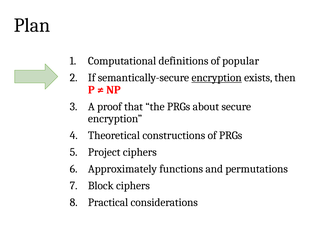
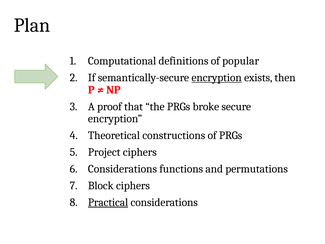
about: about -> broke (206, 106)
Approximately: Approximately -> Considerations (122, 169)
Practical underline: none -> present (108, 202)
